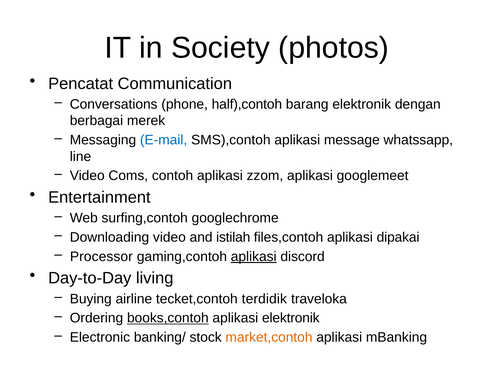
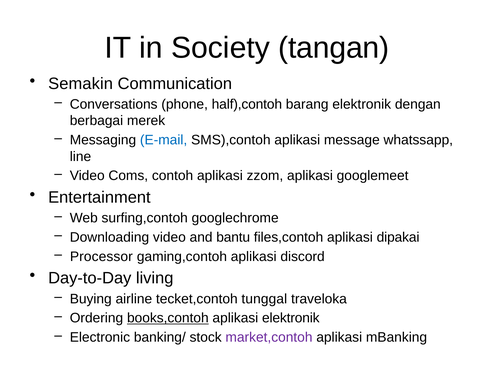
photos: photos -> tangan (334, 48)
Pencatat: Pencatat -> Semakin (81, 83)
istilah: istilah -> bantu (233, 237)
aplikasi underline: present -> none (254, 256)
terdidik: terdidik -> tunggal (264, 298)
market,contoh colour: orange -> purple (269, 337)
